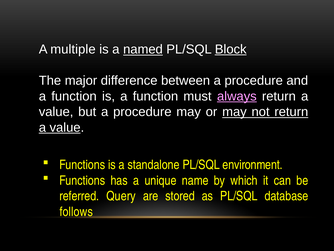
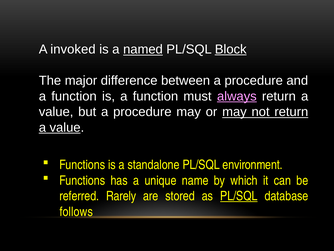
multiple: multiple -> invoked (73, 49)
Query: Query -> Rarely (121, 196)
PL/SQL underline: none -> present (239, 196)
